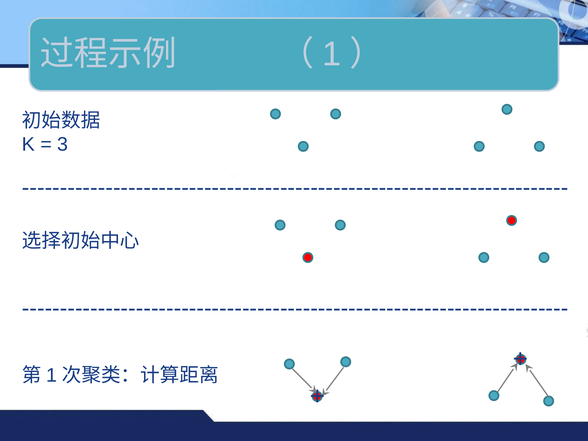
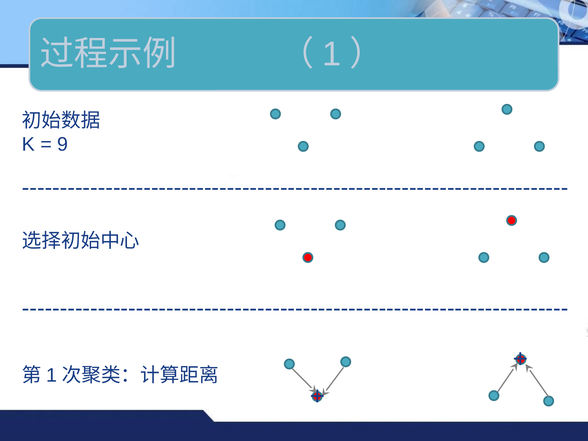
3: 3 -> 9 (63, 144)
